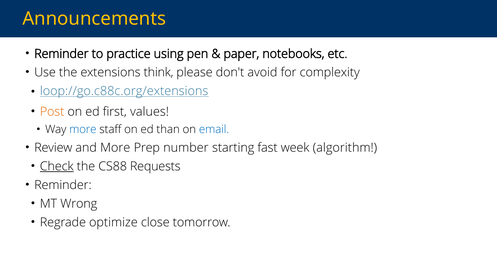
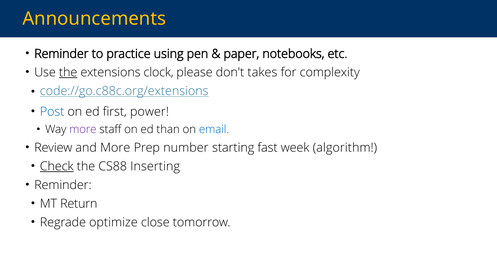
the underline: none -> present (68, 72)
think: think -> clock (159, 72)
avoid: avoid -> takes (262, 72)
loop://go.c88c.org/extensions: loop://go.c88c.org/extensions -> code://go.c88c.org/extensions (124, 91)
Post colour: orange -> blue (52, 112)
values: values -> power (149, 112)
more colour: blue -> purple (83, 129)
Requests: Requests -> Inserting (155, 166)
Wrong: Wrong -> Return (79, 203)
